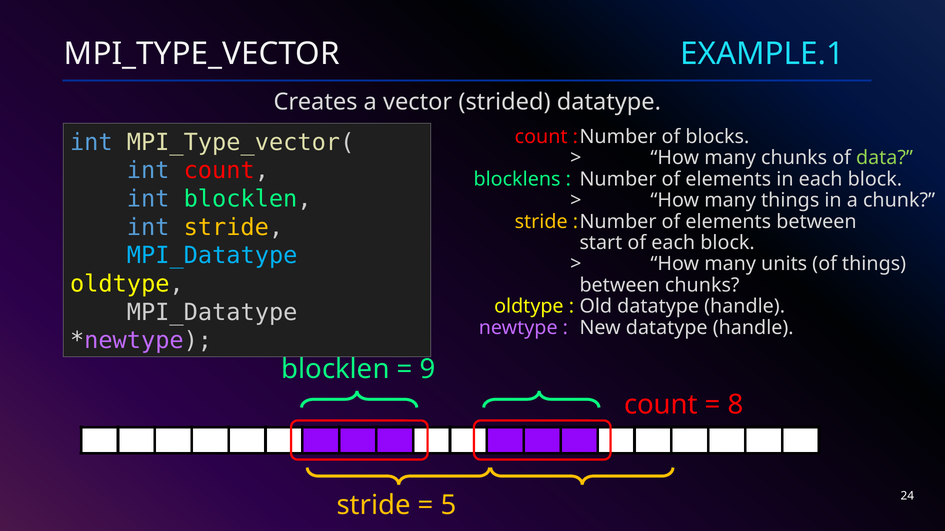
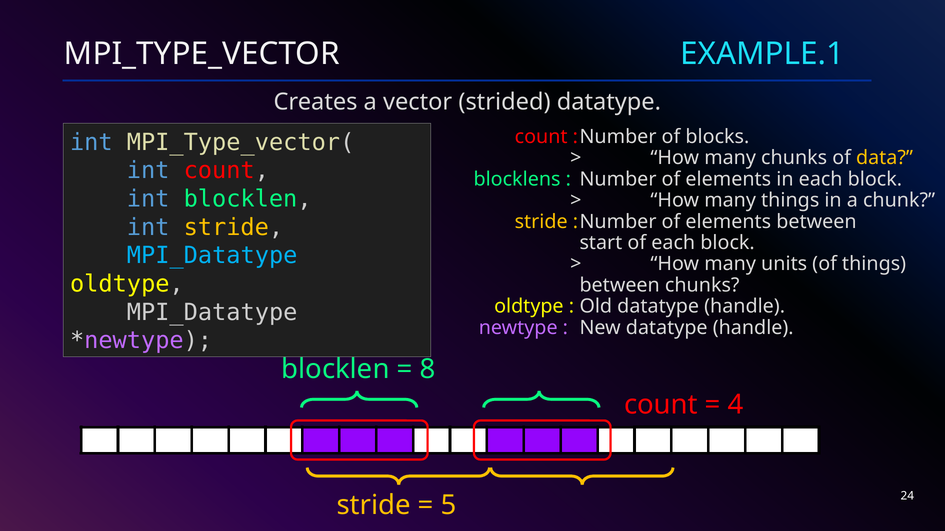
data colour: light green -> yellow (885, 158)
9: 9 -> 8 (427, 370)
8: 8 -> 4 (736, 405)
